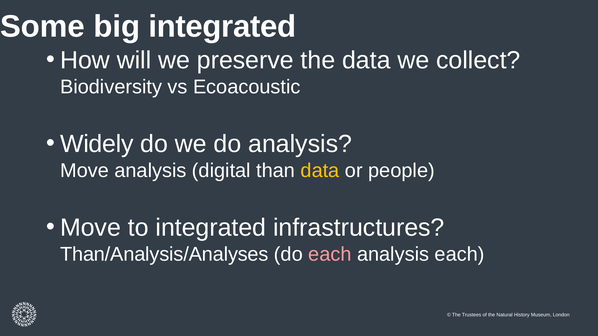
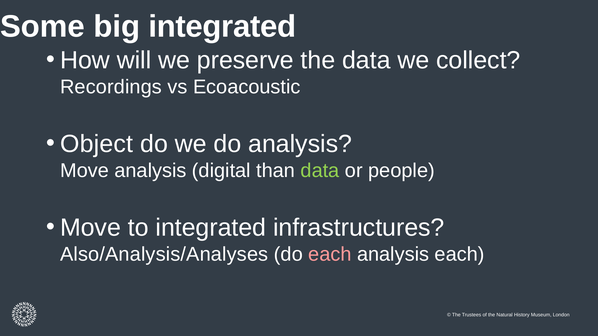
Biodiversity: Biodiversity -> Recordings (111, 87)
Widely: Widely -> Object (97, 144)
data colour: yellow -> light green (320, 171)
Than/Analysis/Analyses: Than/Analysis/Analyses -> Also/Analysis/Analyses (164, 254)
